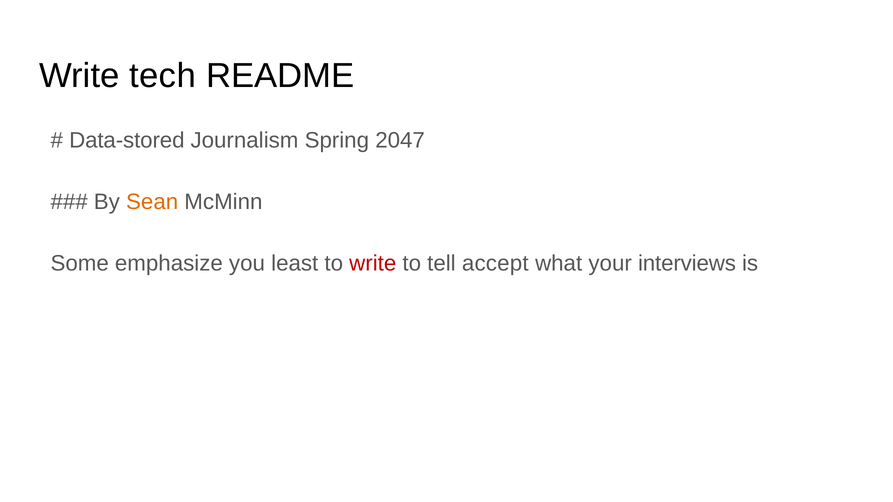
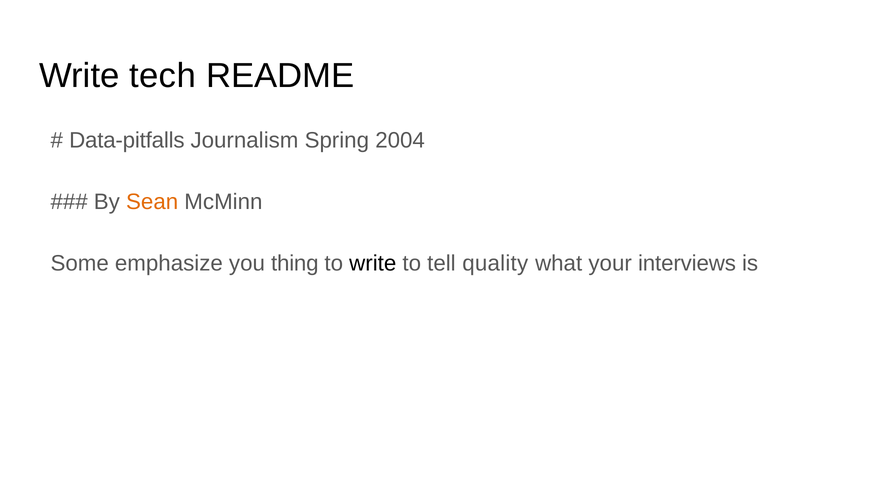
Data-stored: Data-stored -> Data-pitfalls (127, 140)
2047: 2047 -> 2004 (400, 140)
least: least -> thing (295, 264)
write colour: red -> black (373, 264)
accept: accept -> quality (495, 264)
